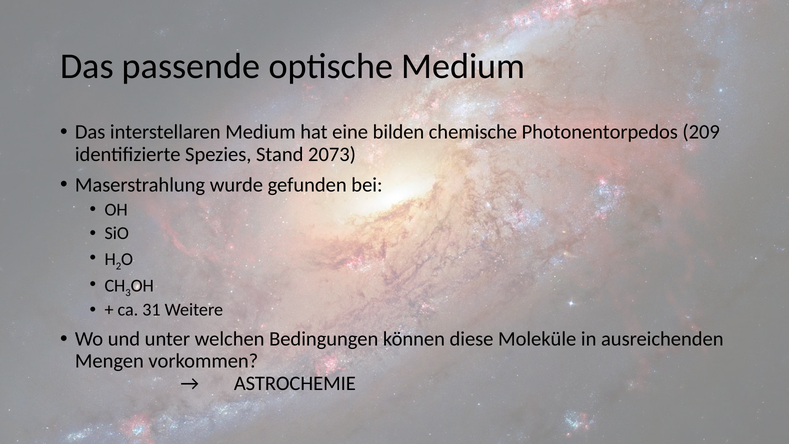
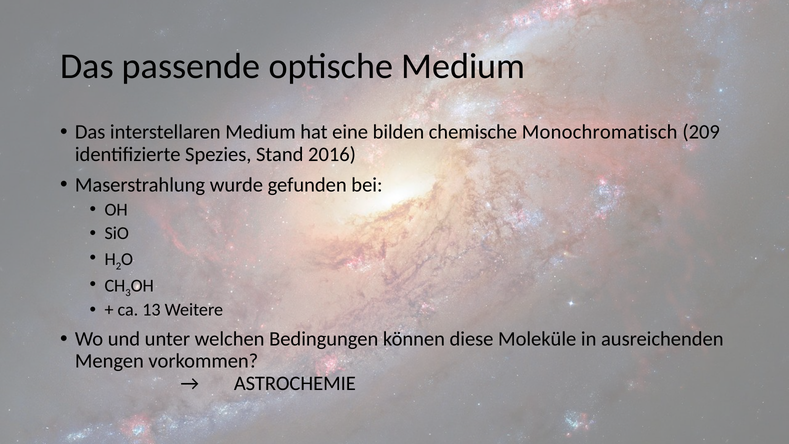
Photonentorpedos: Photonentorpedos -> Monochromatisch (600, 132)
2073: 2073 -> 2016 (332, 154)
31: 31 -> 13 (151, 310)
